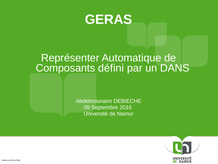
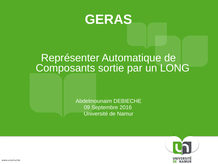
défini: défini -> sortie (111, 68)
DANS: DANS -> LONG (175, 68)
